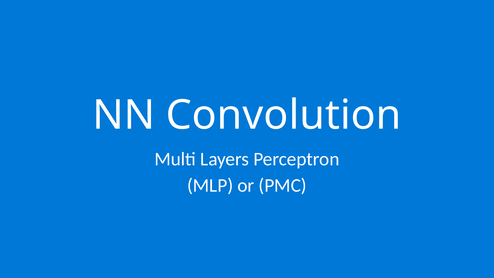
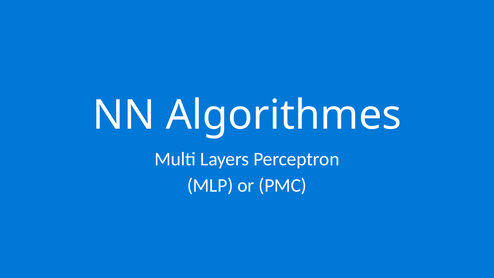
Convolution: Convolution -> Algorithmes (284, 115)
